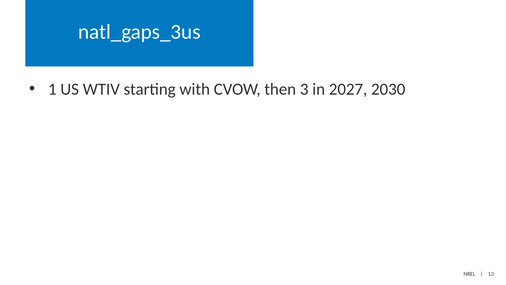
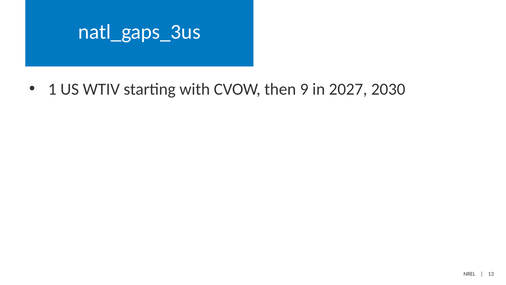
3: 3 -> 9 (304, 89)
